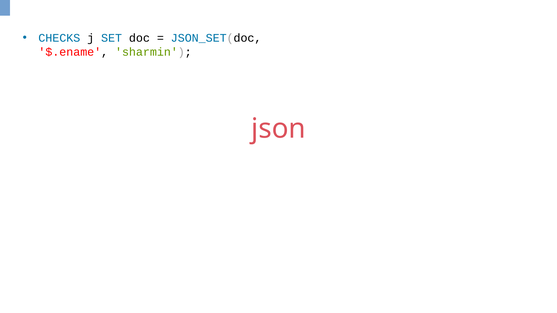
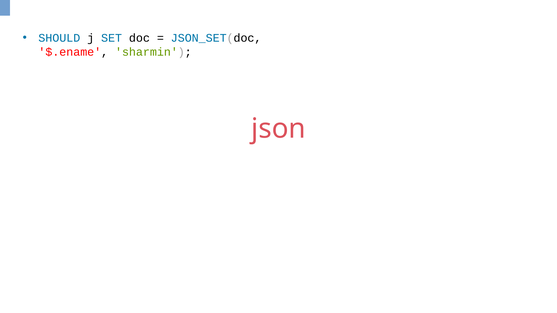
CHECKS: CHECKS -> SHOULD (59, 38)
